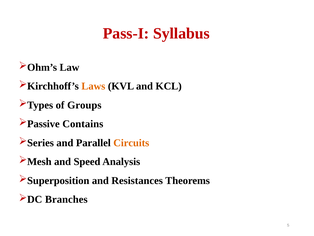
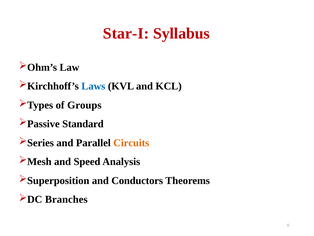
Pass-I: Pass-I -> Star-I (126, 33)
Laws colour: orange -> blue (93, 86)
Contains: Contains -> Standard (83, 124)
Resistances: Resistances -> Conductors (137, 180)
